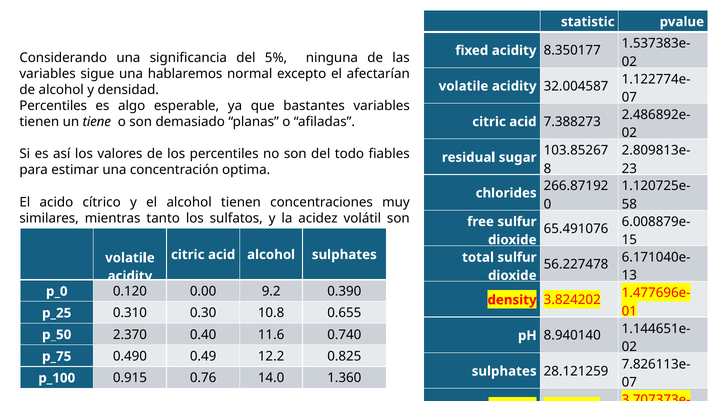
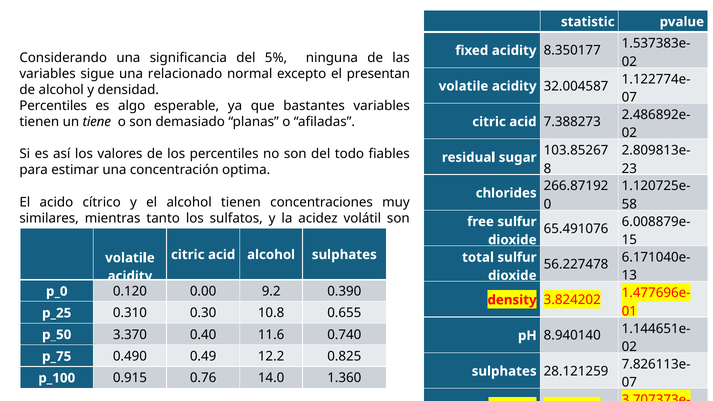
hablaremos: hablaremos -> relacionado (185, 74)
afectarían: afectarían -> presentan (378, 74)
2.370: 2.370 -> 3.370 (130, 335)
